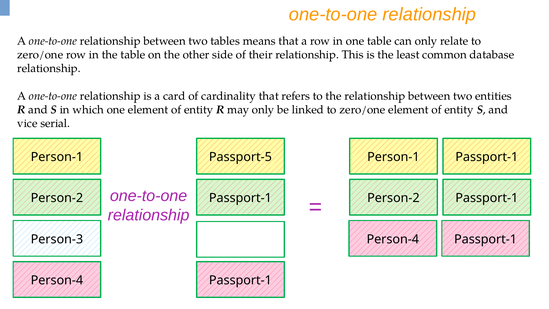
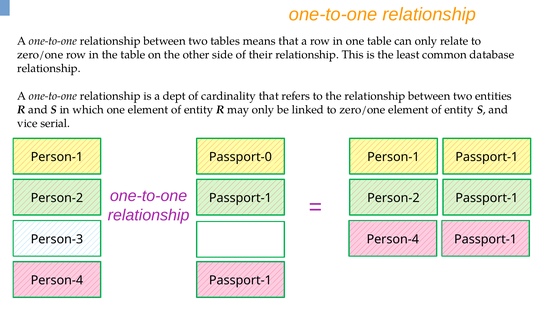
card: card -> dept (174, 96)
Passport-5: Passport-5 -> Passport-0 (240, 157)
